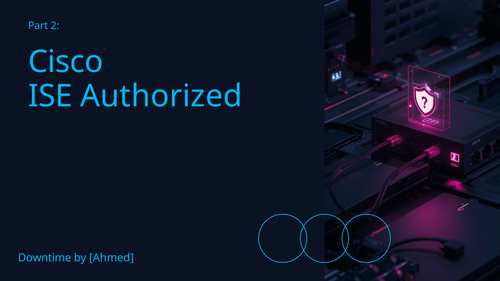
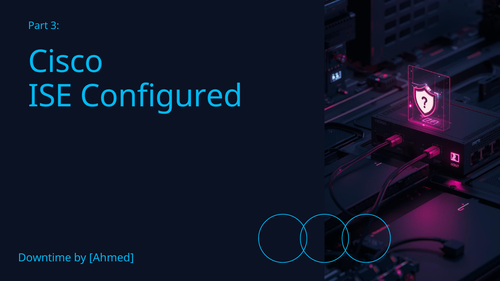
2: 2 -> 3 (55, 26)
Authorized: Authorized -> Configured (161, 96)
